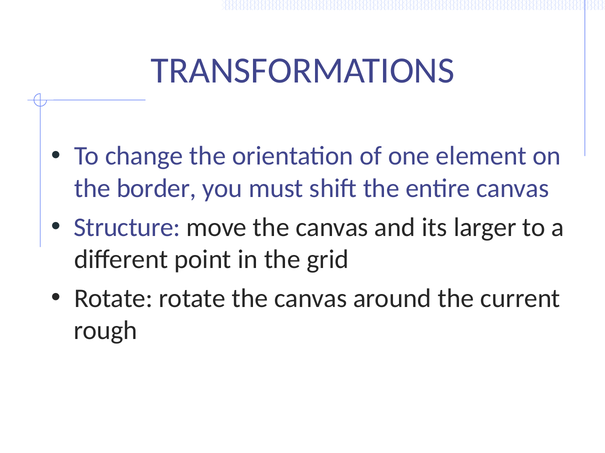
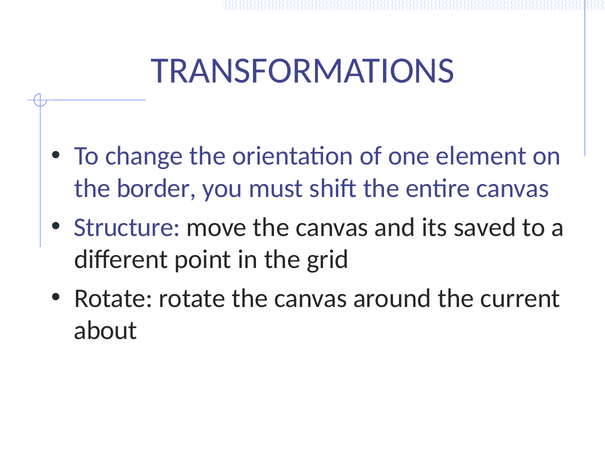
larger: larger -> saved (485, 228)
rough: rough -> about (106, 331)
